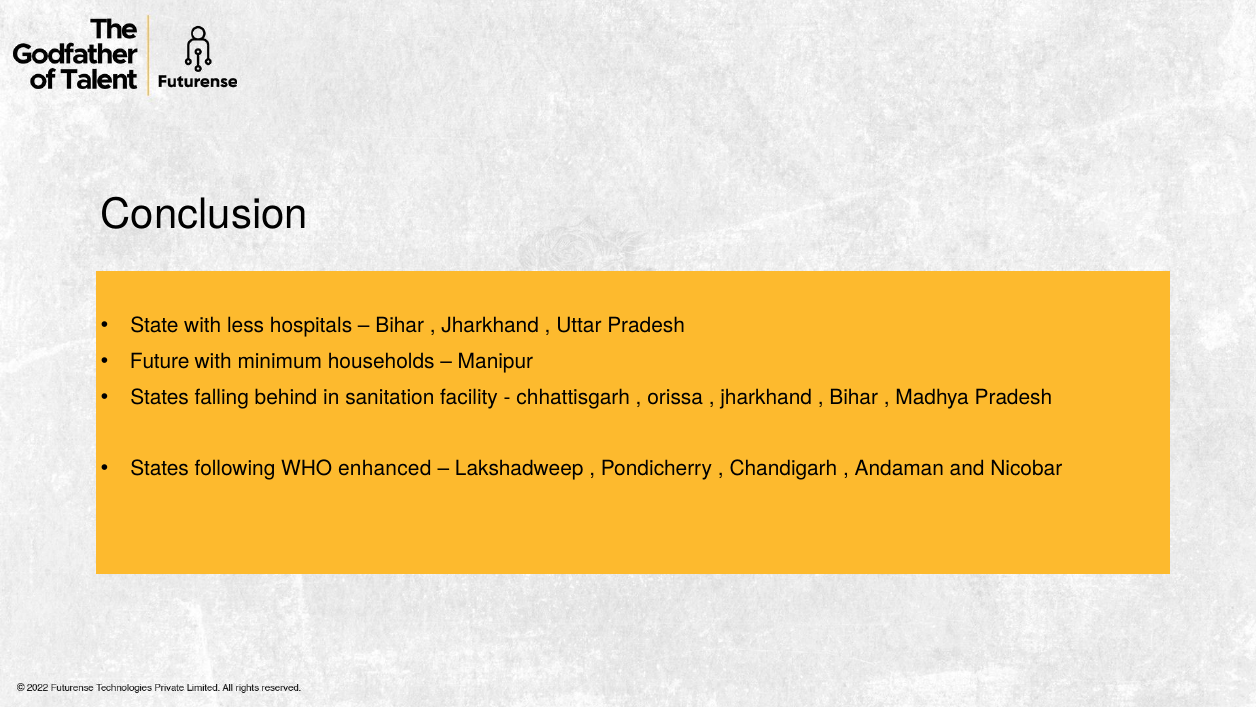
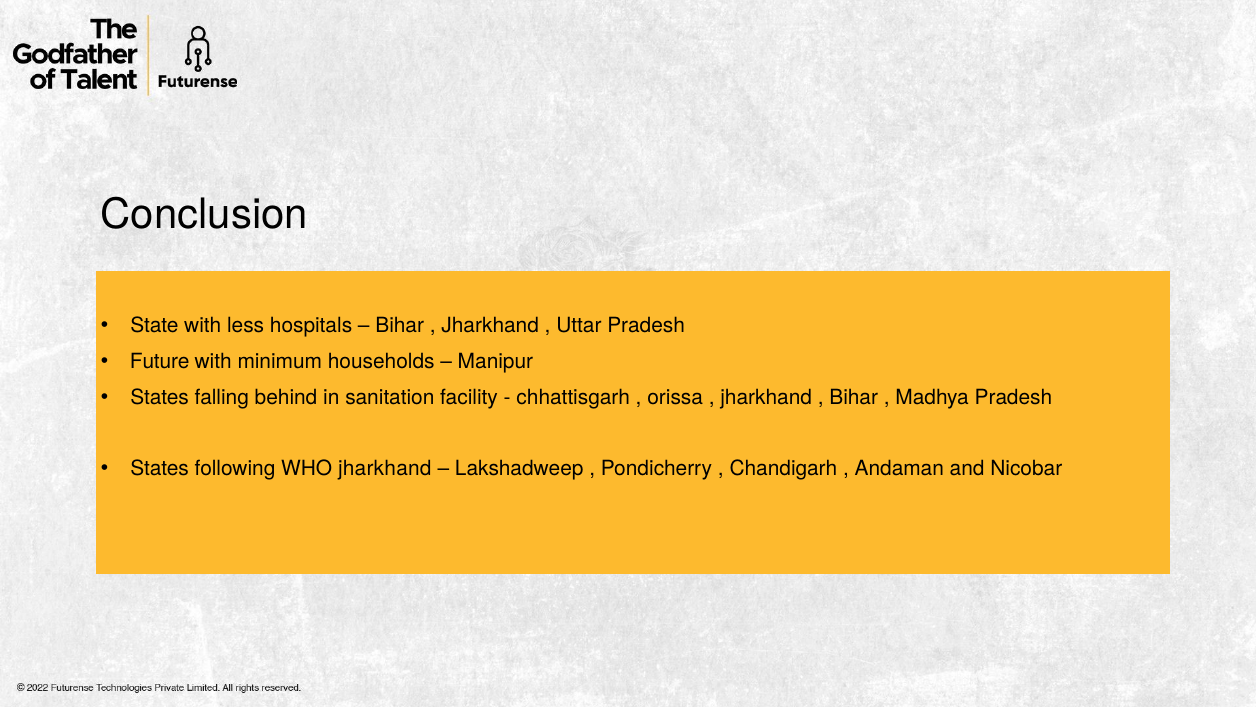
WHO enhanced: enhanced -> jharkhand (385, 468)
